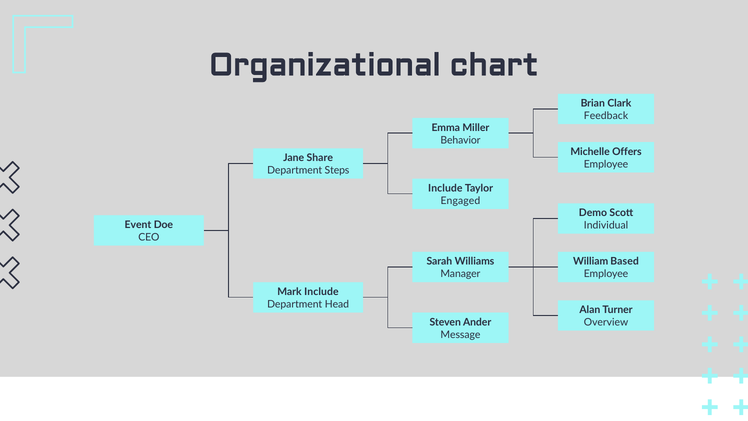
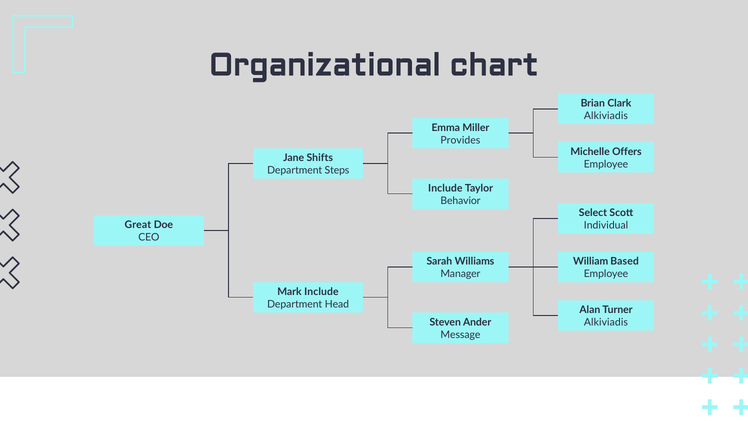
Feedback: Feedback -> Alkiviadis (606, 116)
Behavior: Behavior -> Provides (460, 140)
Share: Share -> Shifts (320, 158)
Engaged: Engaged -> Behavior (460, 201)
Demo: Demo -> Select (593, 213)
Event: Event -> Great (138, 225)
Overview: Overview -> Alkiviadis (606, 322)
